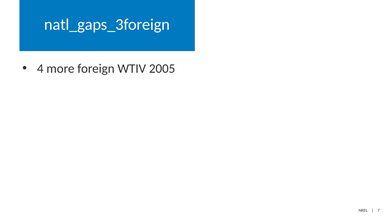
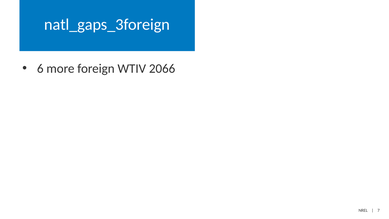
4: 4 -> 6 (40, 68)
2005: 2005 -> 2066 (162, 68)
